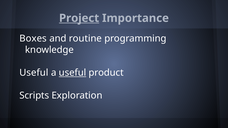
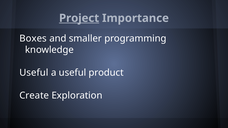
routine: routine -> smaller (85, 39)
useful underline: present -> none (72, 73)
Scripts: Scripts -> Create (34, 96)
